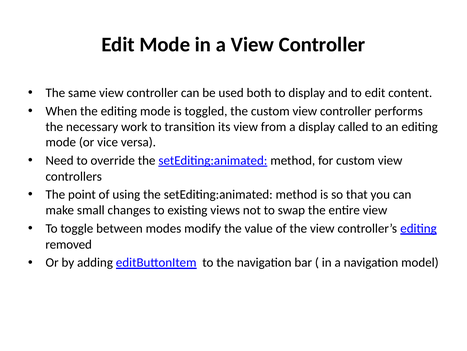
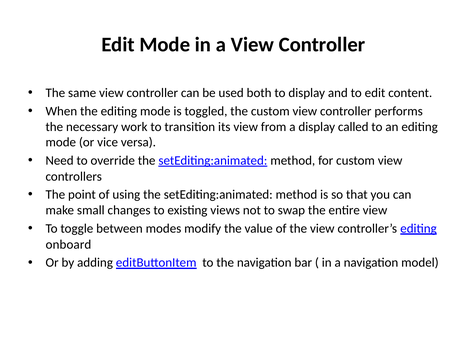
removed: removed -> onboard (68, 244)
